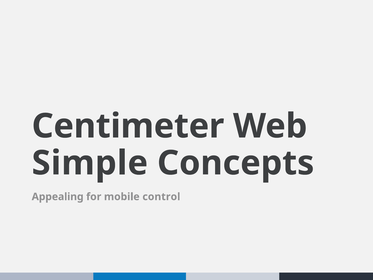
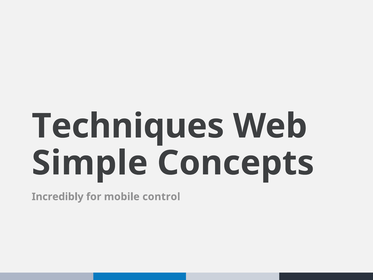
Centimeter: Centimeter -> Techniques (128, 126)
Appealing: Appealing -> Incredibly (58, 197)
